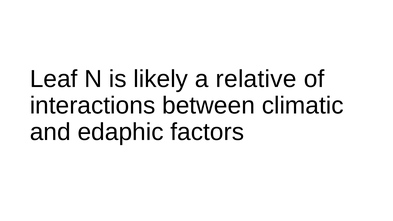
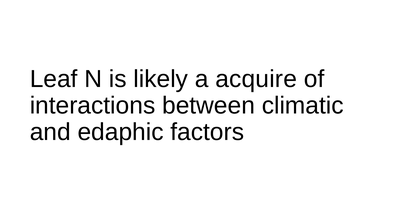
relative: relative -> acquire (256, 79)
